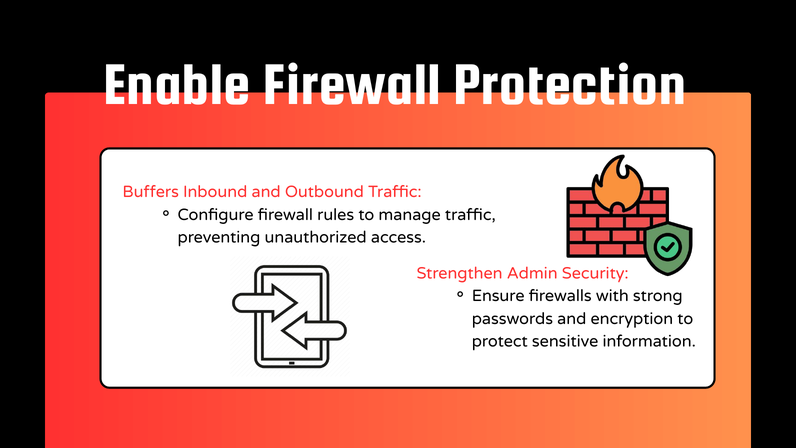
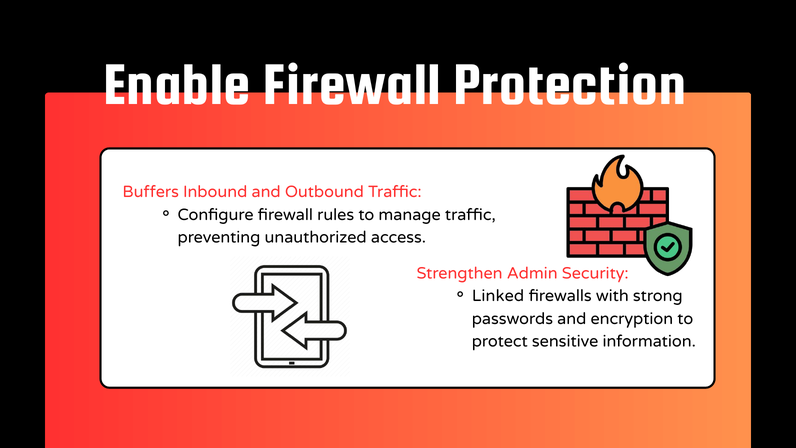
Ensure: Ensure -> Linked (498, 296)
